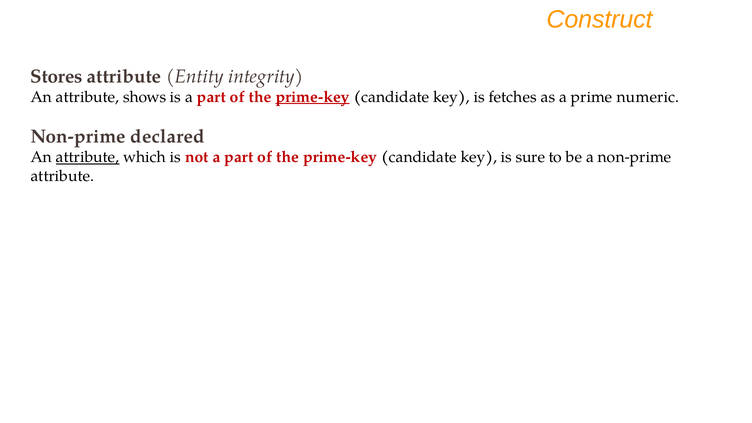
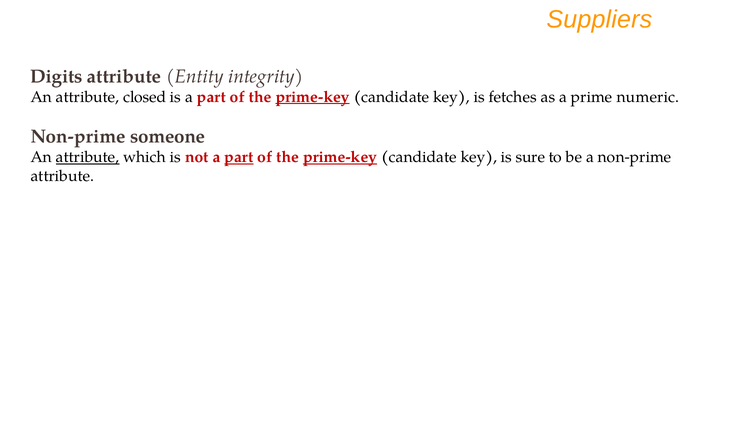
Construct: Construct -> Suppliers (599, 20)
Stores: Stores -> Digits (57, 76)
shows: shows -> closed (145, 97)
declared: declared -> someone (168, 137)
part underline: none -> present (239, 157)
prime-key underline: none -> present (340, 157)
